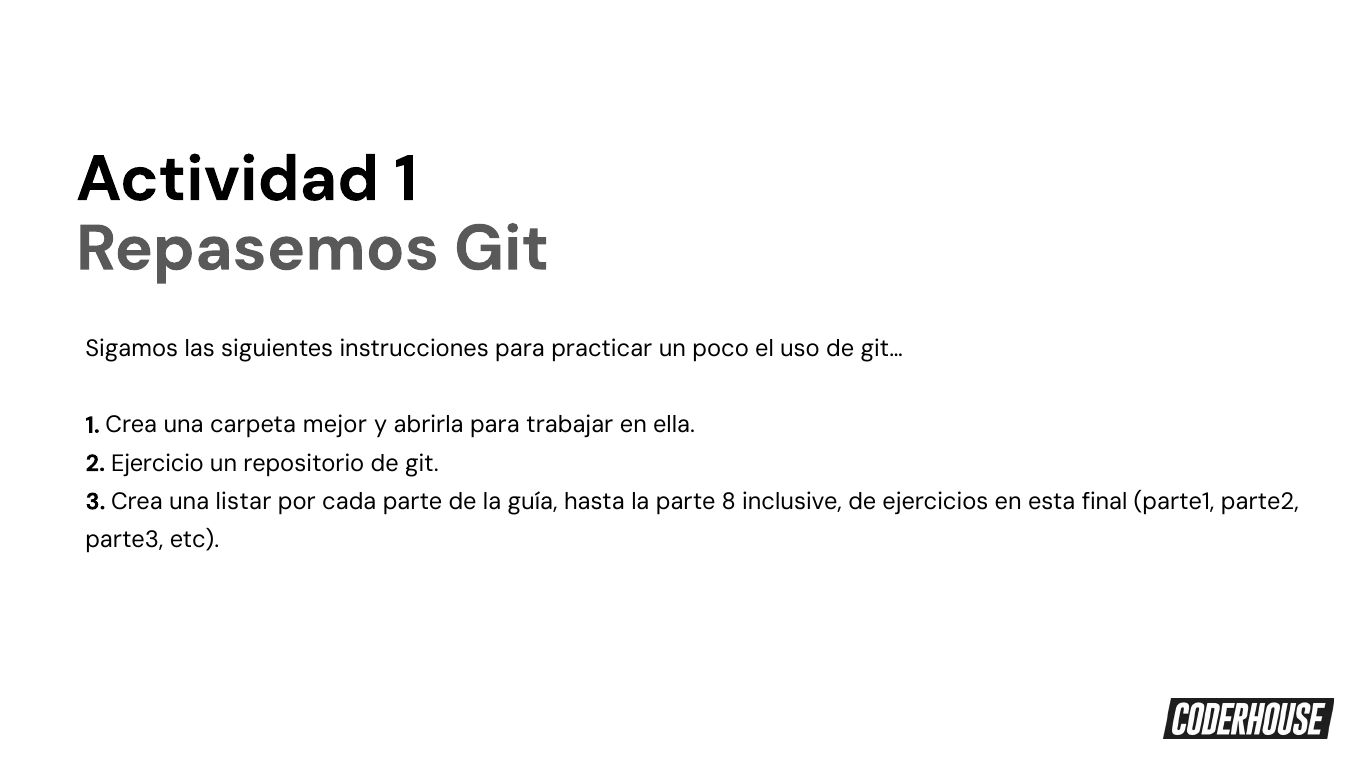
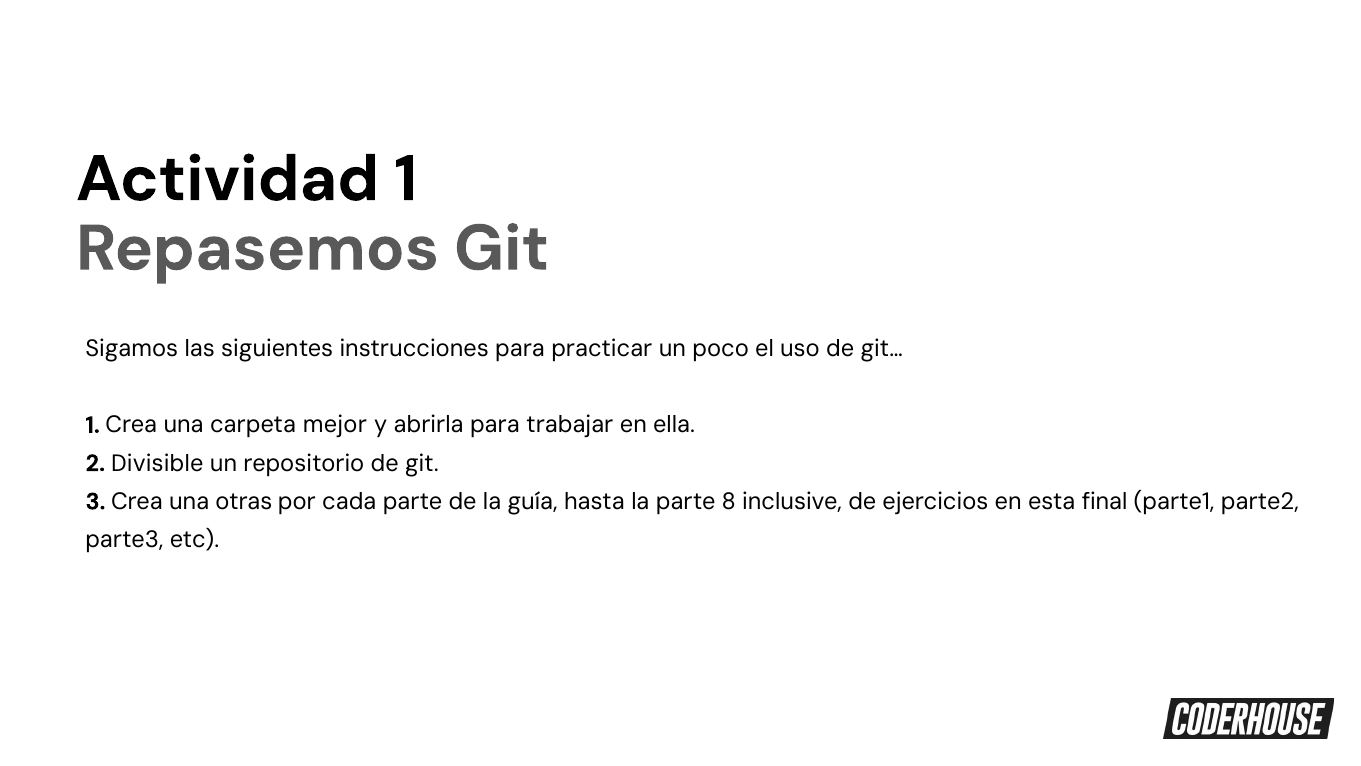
Ejercicio: Ejercicio -> Divisible (157, 463)
listar: listar -> otras (244, 501)
